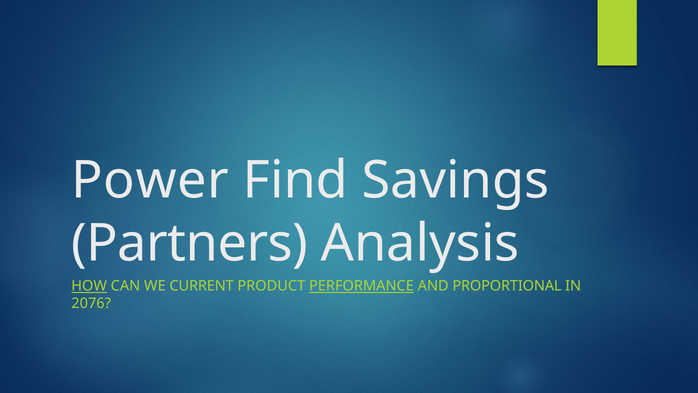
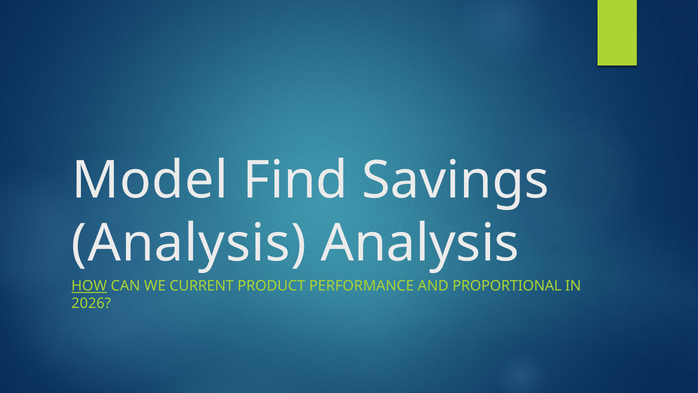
Power: Power -> Model (150, 180)
Partners: Partners -> Analysis (189, 243)
PERFORMANCE underline: present -> none (361, 286)
2076: 2076 -> 2026 (91, 303)
